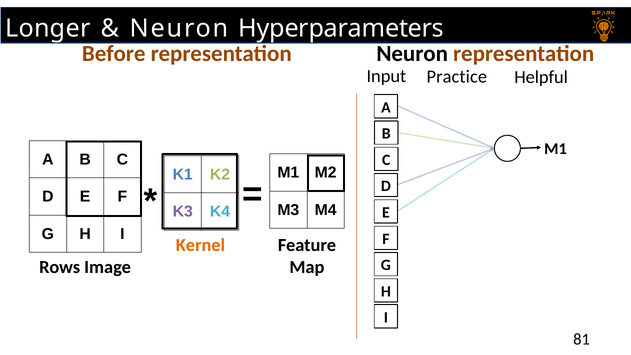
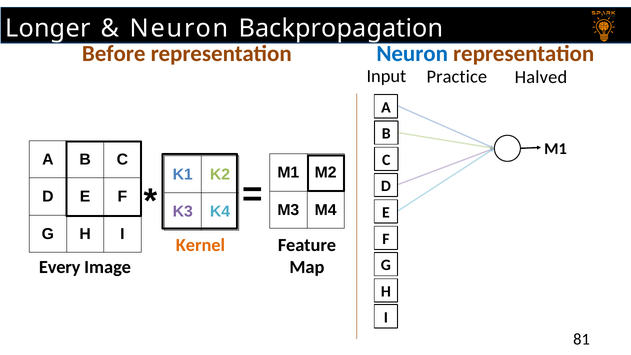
Hyperparameters: Hyperparameters -> Backpropagation (341, 29)
Neuron colour: black -> blue (412, 54)
Helpful: Helpful -> Halved (541, 77)
Rows: Rows -> Every (60, 267)
